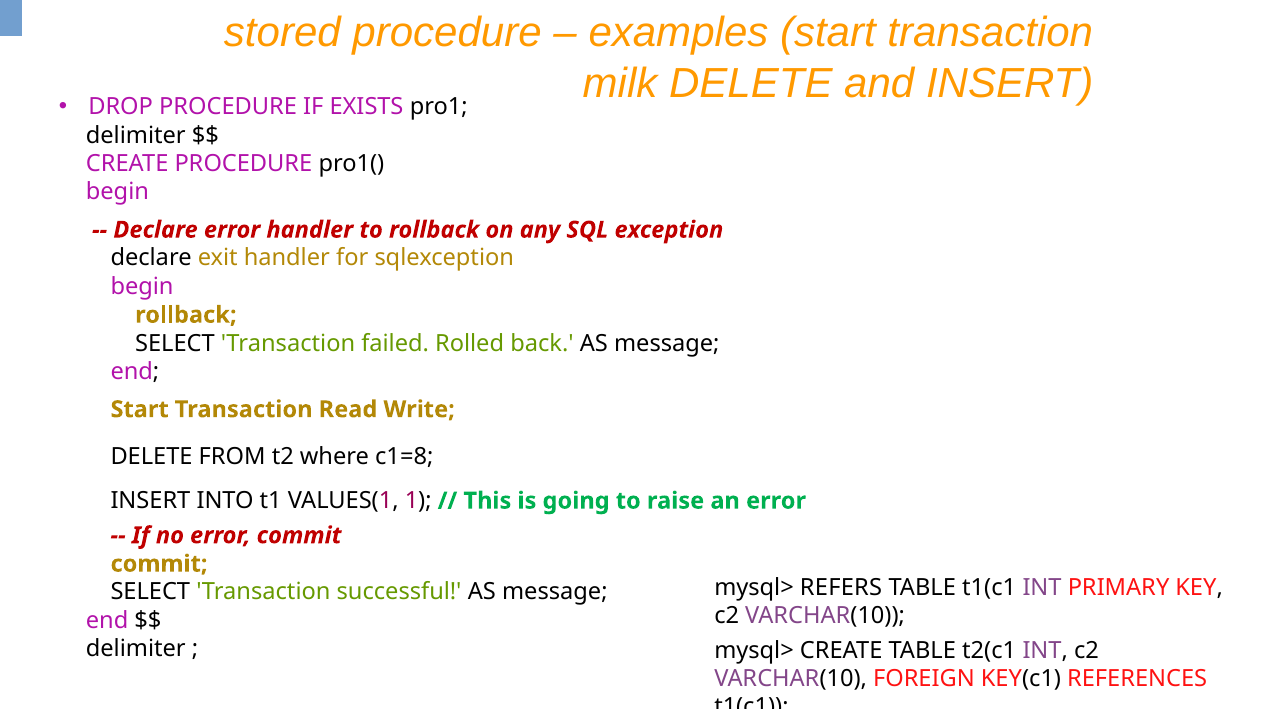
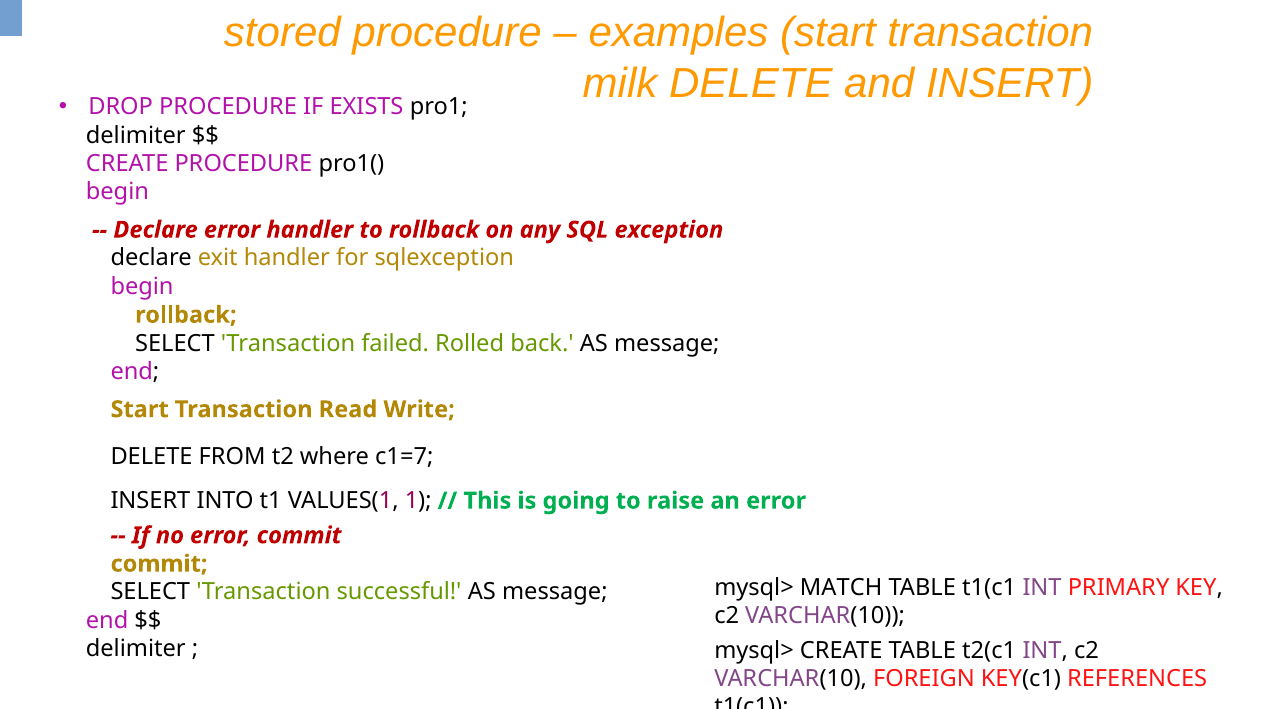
c1=8: c1=8 -> c1=7 (404, 457)
REFERS: REFERS -> MATCH (841, 588)
